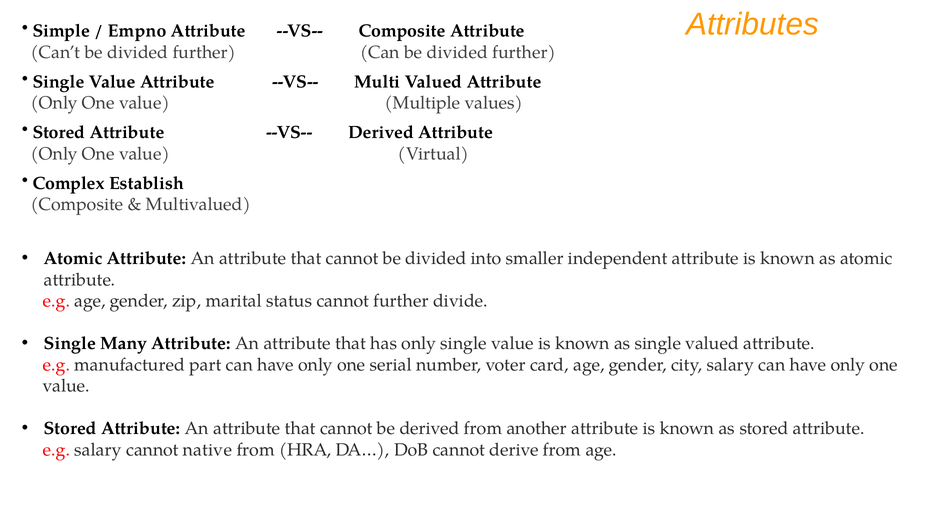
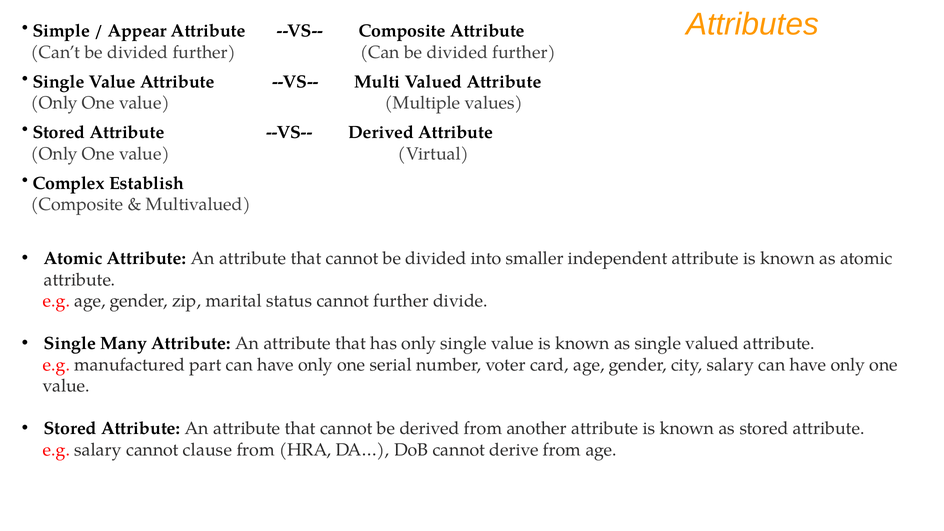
Empno: Empno -> Appear (137, 31)
native: native -> clause (208, 450)
